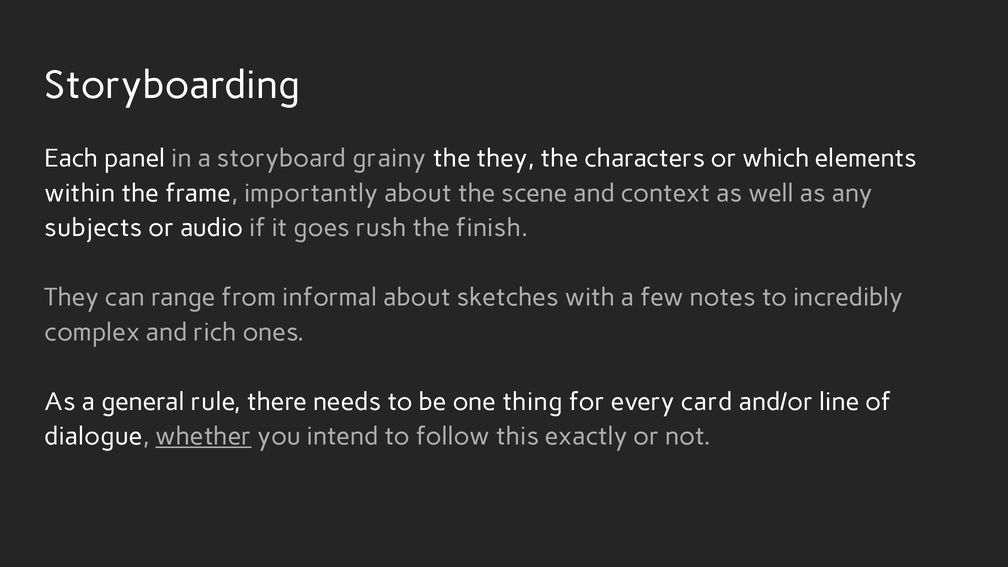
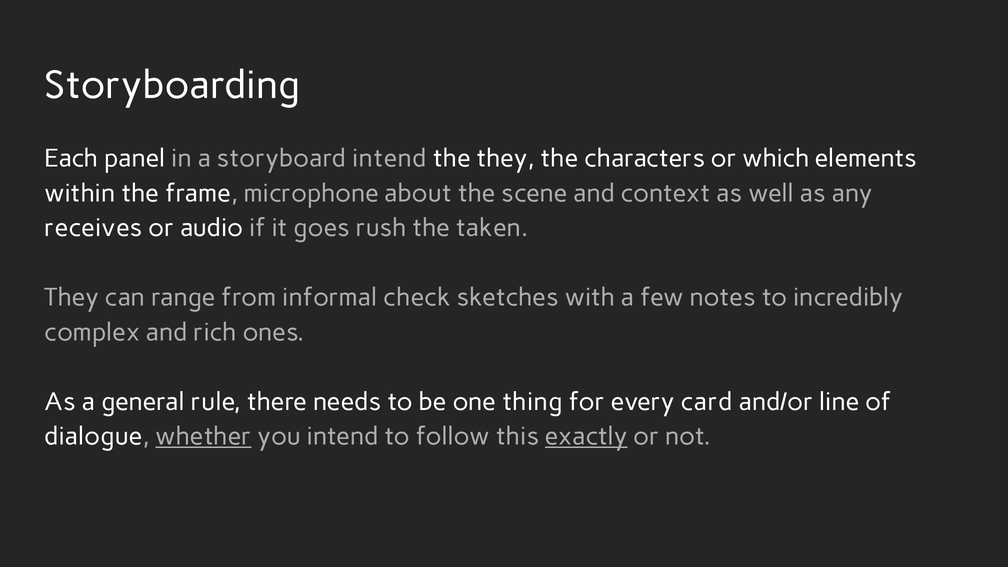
storyboard grainy: grainy -> intend (389, 159)
importantly: importantly -> microphone (311, 193)
subjects: subjects -> receives (93, 228)
finish: finish -> taken (492, 228)
informal about: about -> check (417, 298)
exactly underline: none -> present (586, 437)
